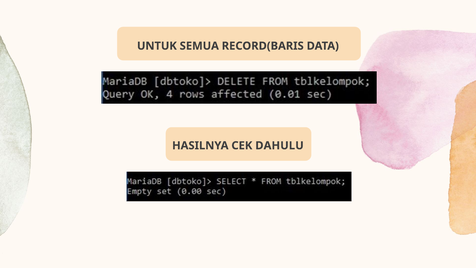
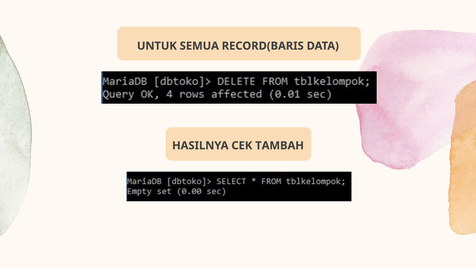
DAHULU: DAHULU -> TAMBAH (280, 145)
